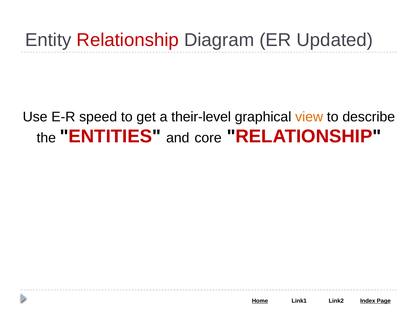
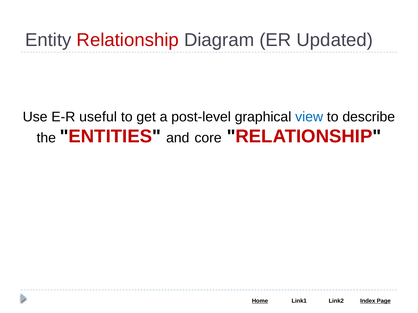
speed: speed -> useful (98, 117)
their-level: their-level -> post-level (201, 117)
view colour: orange -> blue (309, 117)
